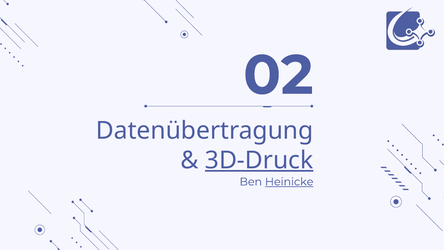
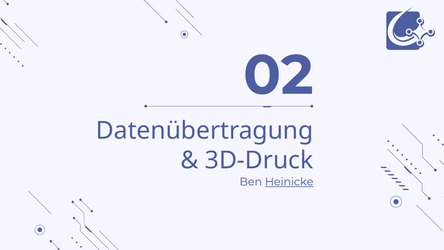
3D-Druck underline: present -> none (259, 160)
